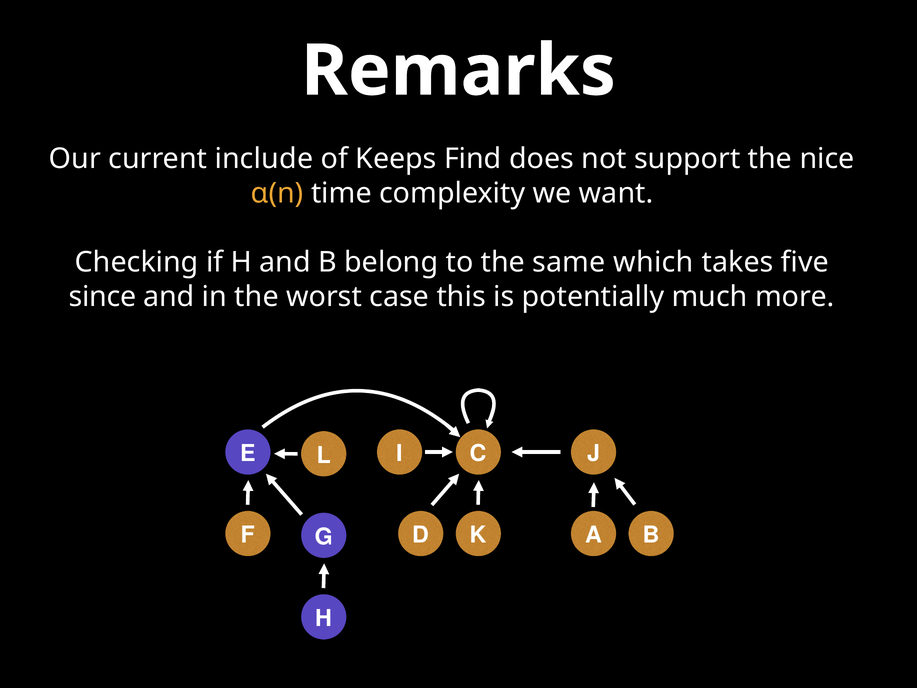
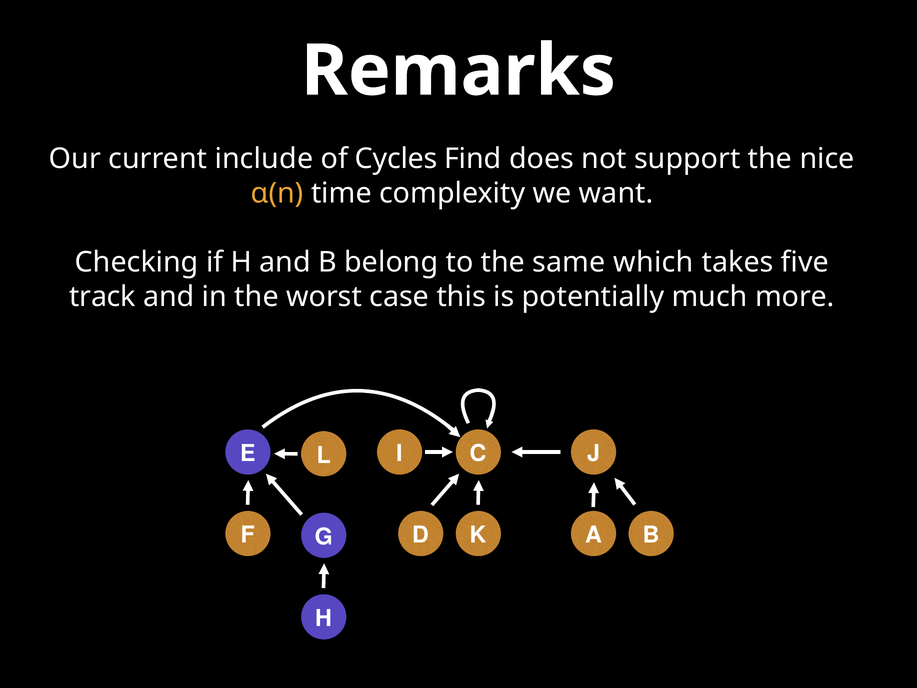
Keeps: Keeps -> Cycles (396, 159)
since: since -> track (103, 297)
